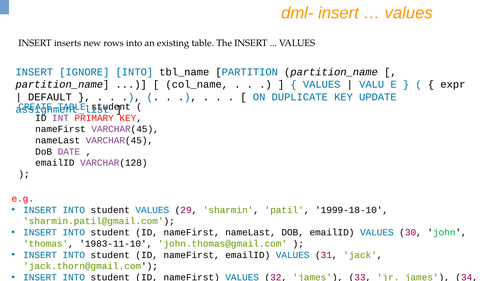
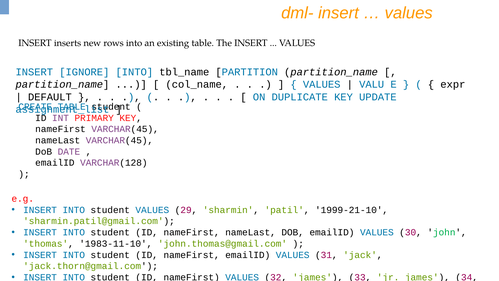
1999-18-10: 1999-18-10 -> 1999-21-10 (352, 210)
